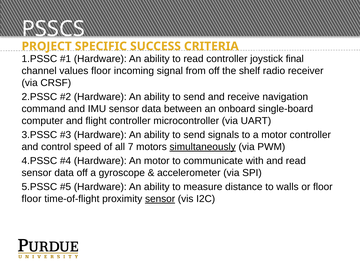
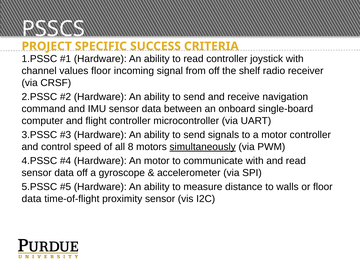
joystick final: final -> with (295, 59)
7: 7 -> 8 (131, 147)
floor: floor -> data (32, 199)
sensor underline: present -> none (160, 199)
